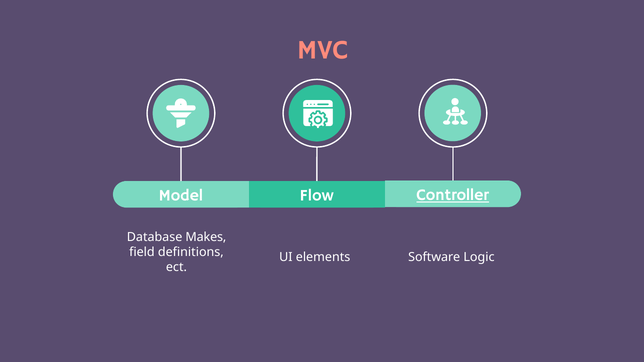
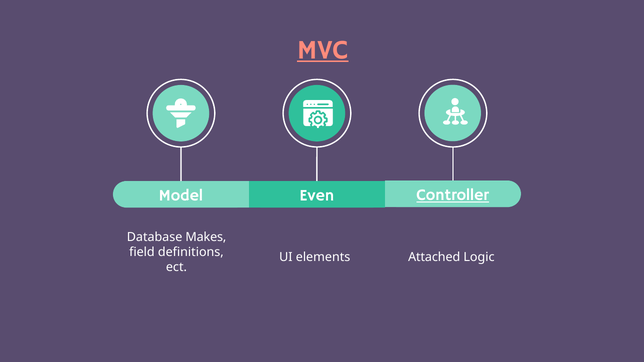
MVC underline: none -> present (323, 50)
Flow: Flow -> Even (317, 196)
Software: Software -> Attached (434, 257)
